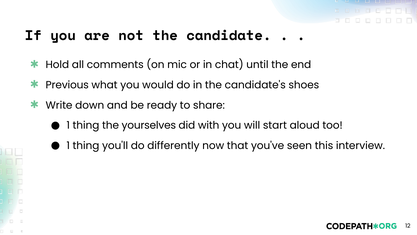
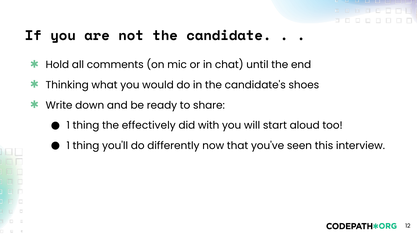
Previous: Previous -> Thinking (67, 85)
yourselves: yourselves -> effectively (149, 125)
